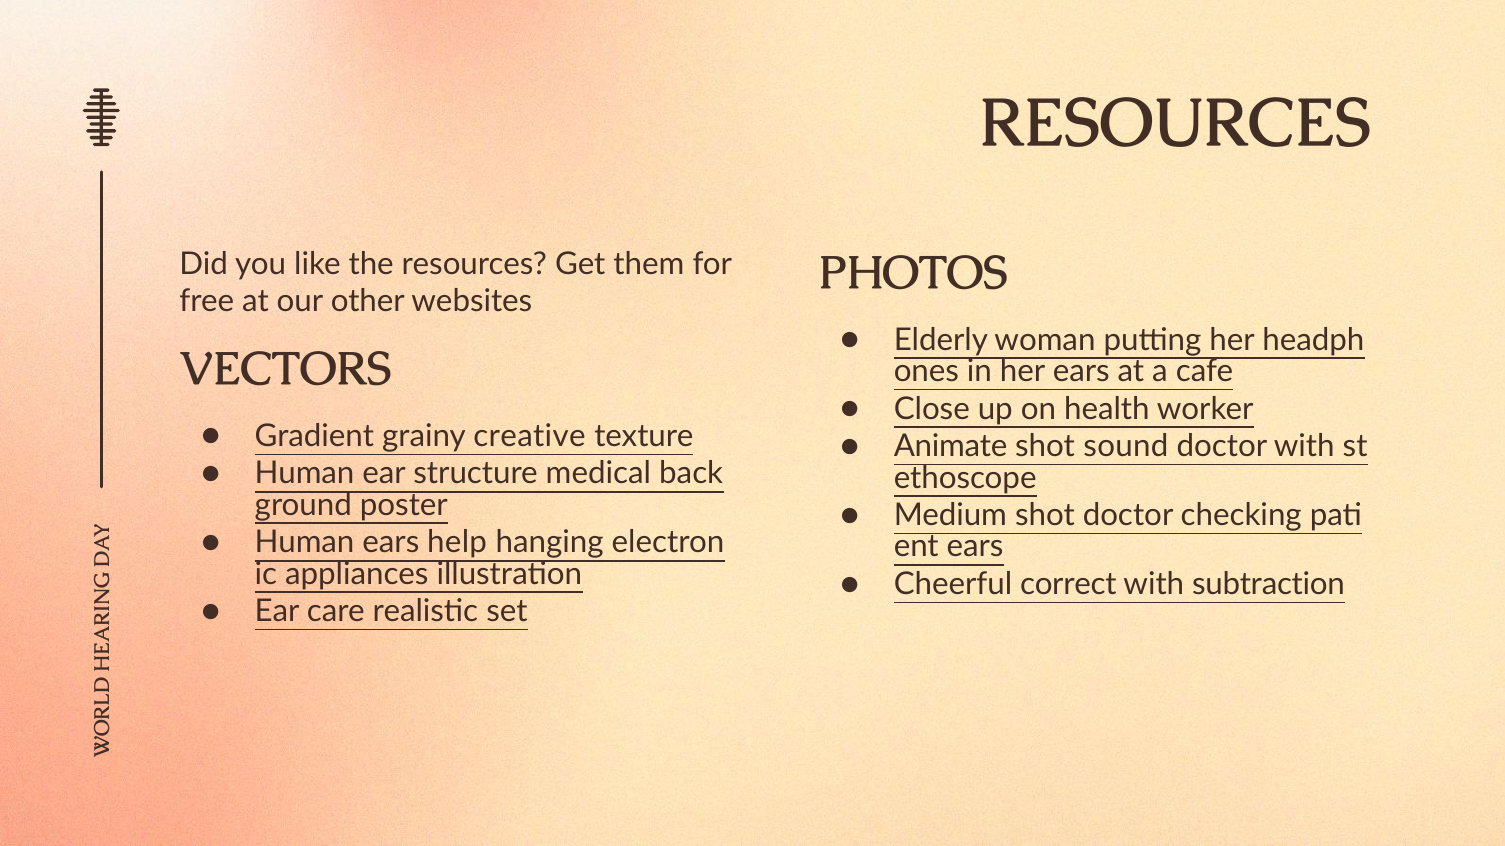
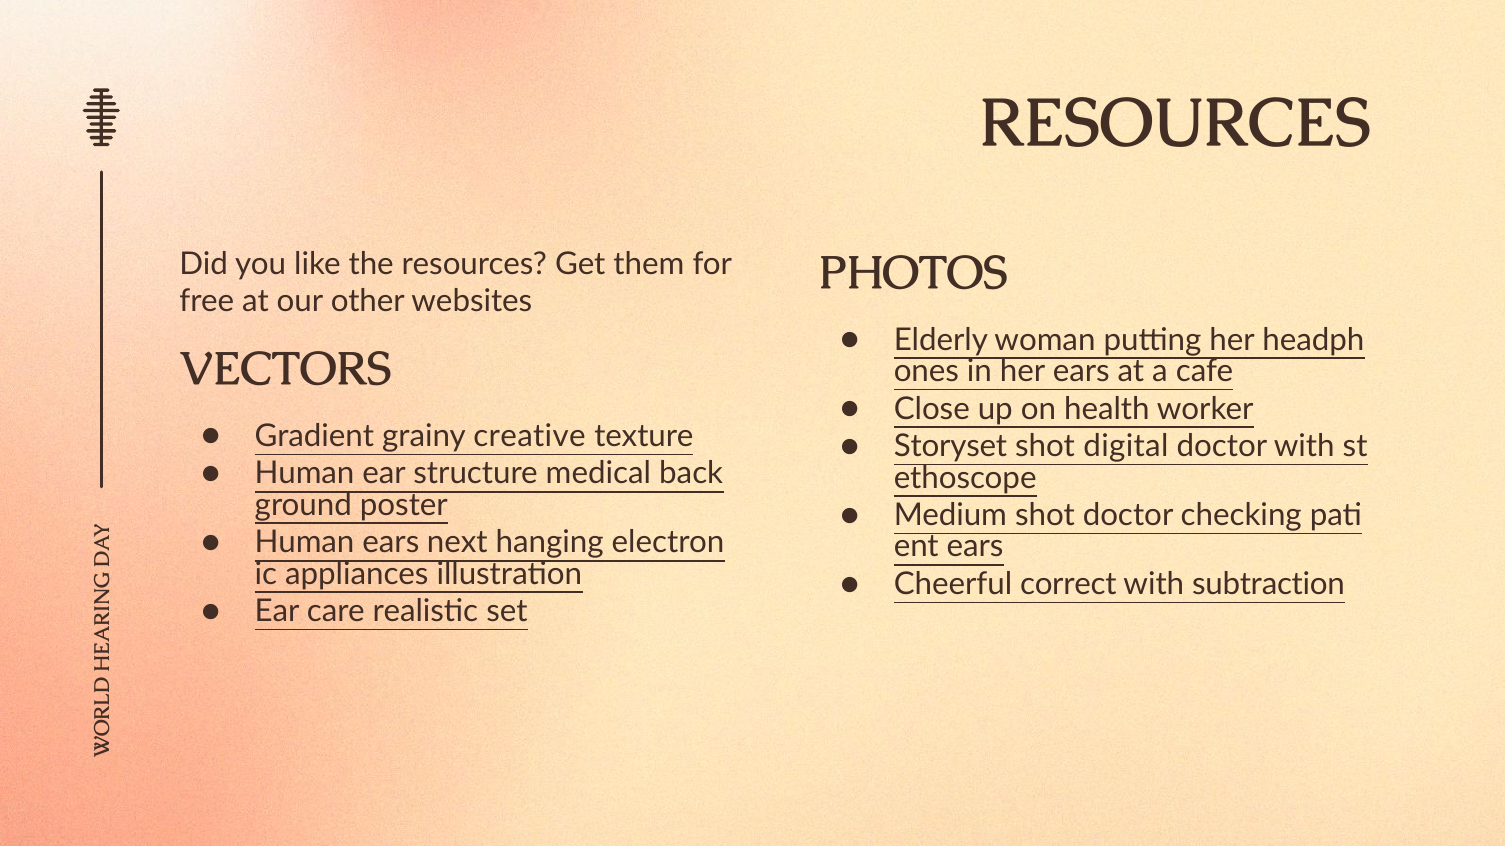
Animate: Animate -> Storyset (950, 447)
sound: sound -> digital (1126, 447)
help: help -> next (457, 543)
